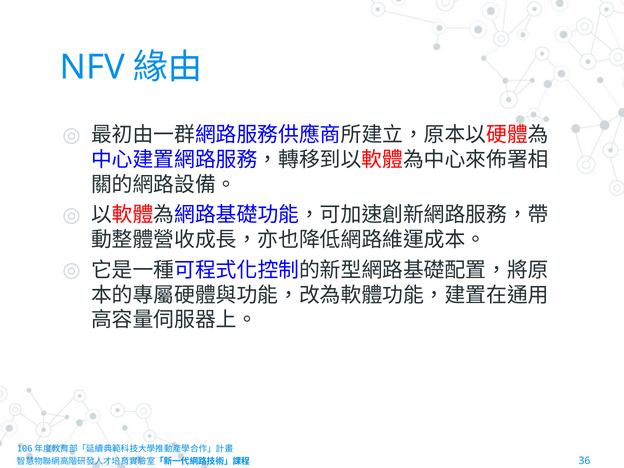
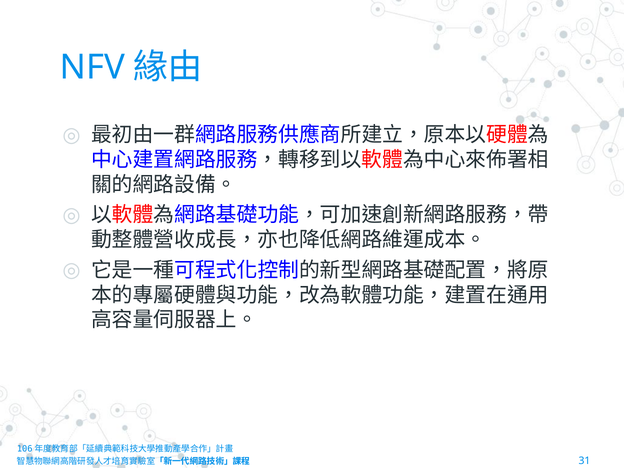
36: 36 -> 31 (584, 461)
